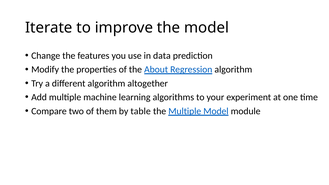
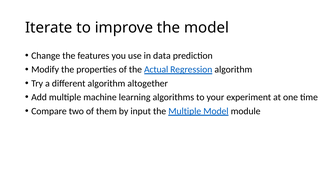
About: About -> Actual (156, 70)
table: table -> input (141, 111)
